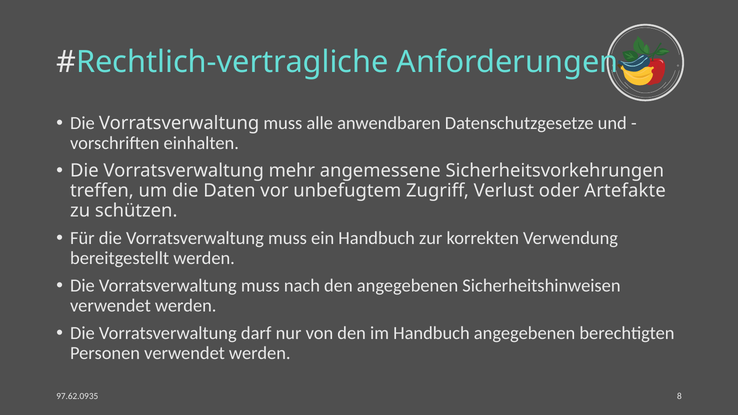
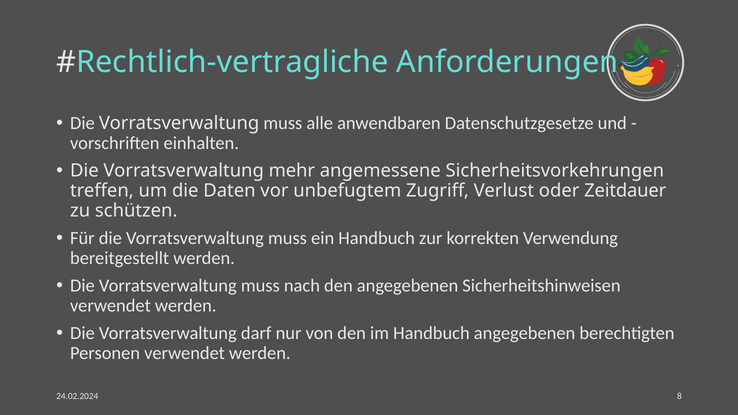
Artefakte: Artefakte -> Zeitdauer (625, 191)
97.62.0935: 97.62.0935 -> 24.02.2024 (77, 396)
